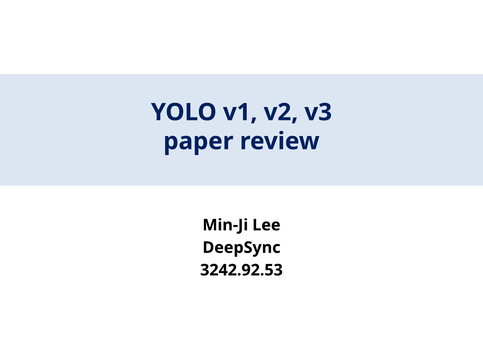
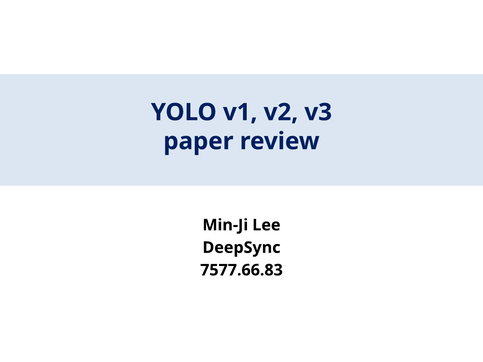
3242.92.53: 3242.92.53 -> 7577.66.83 (241, 270)
